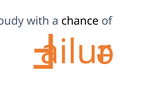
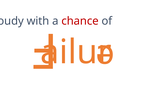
chance colour: black -> red (80, 21)
